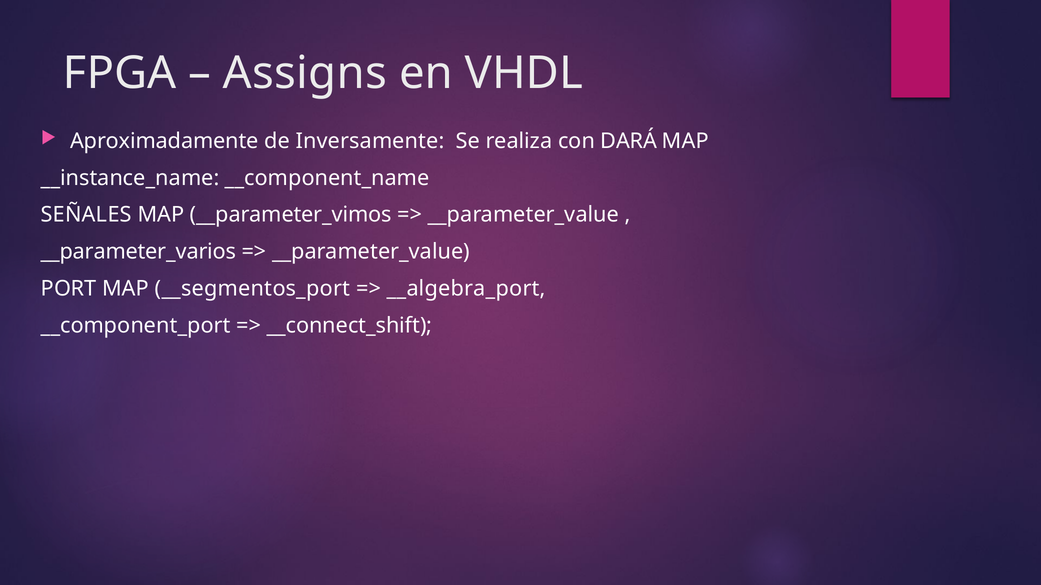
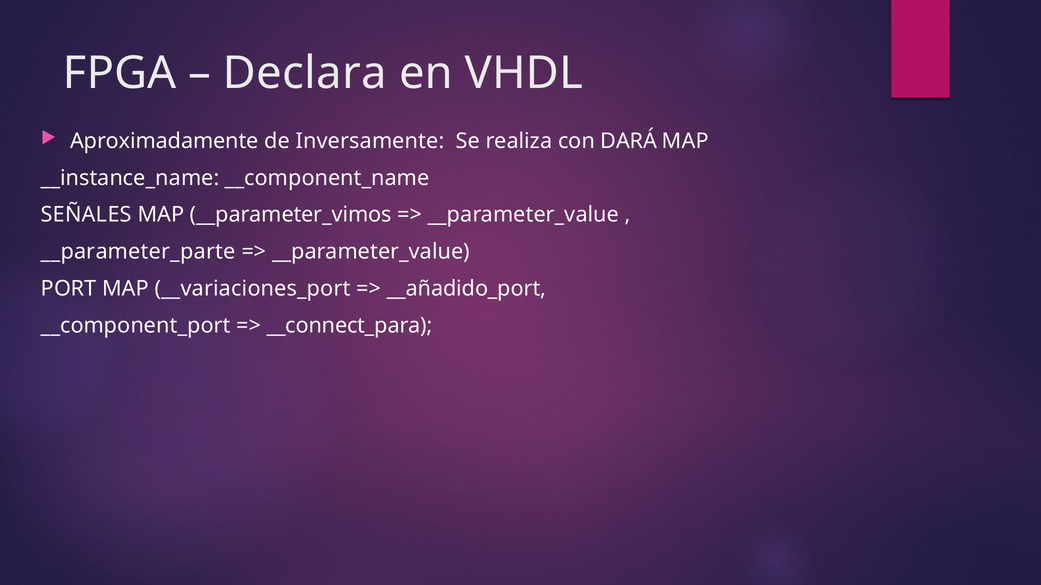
Assigns: Assigns -> Declara (305, 73)
__parameter_varios: __parameter_varios -> __parameter_parte (138, 252)
__segmentos_port: __segmentos_port -> __variaciones_port (253, 289)
__algebra_port: __algebra_port -> __añadido_port (466, 289)
__connect_shift: __connect_shift -> __connect_para (350, 326)
